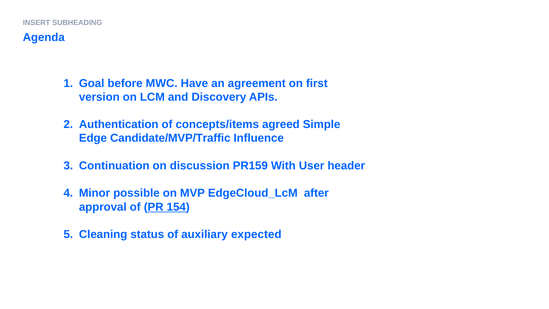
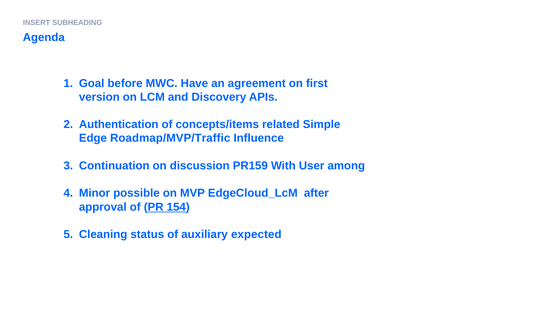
agreed: agreed -> related (281, 124)
Candidate/MVP/Traffic: Candidate/MVP/Traffic -> Roadmap/MVP/Traffic (170, 138)
header: header -> among (346, 166)
